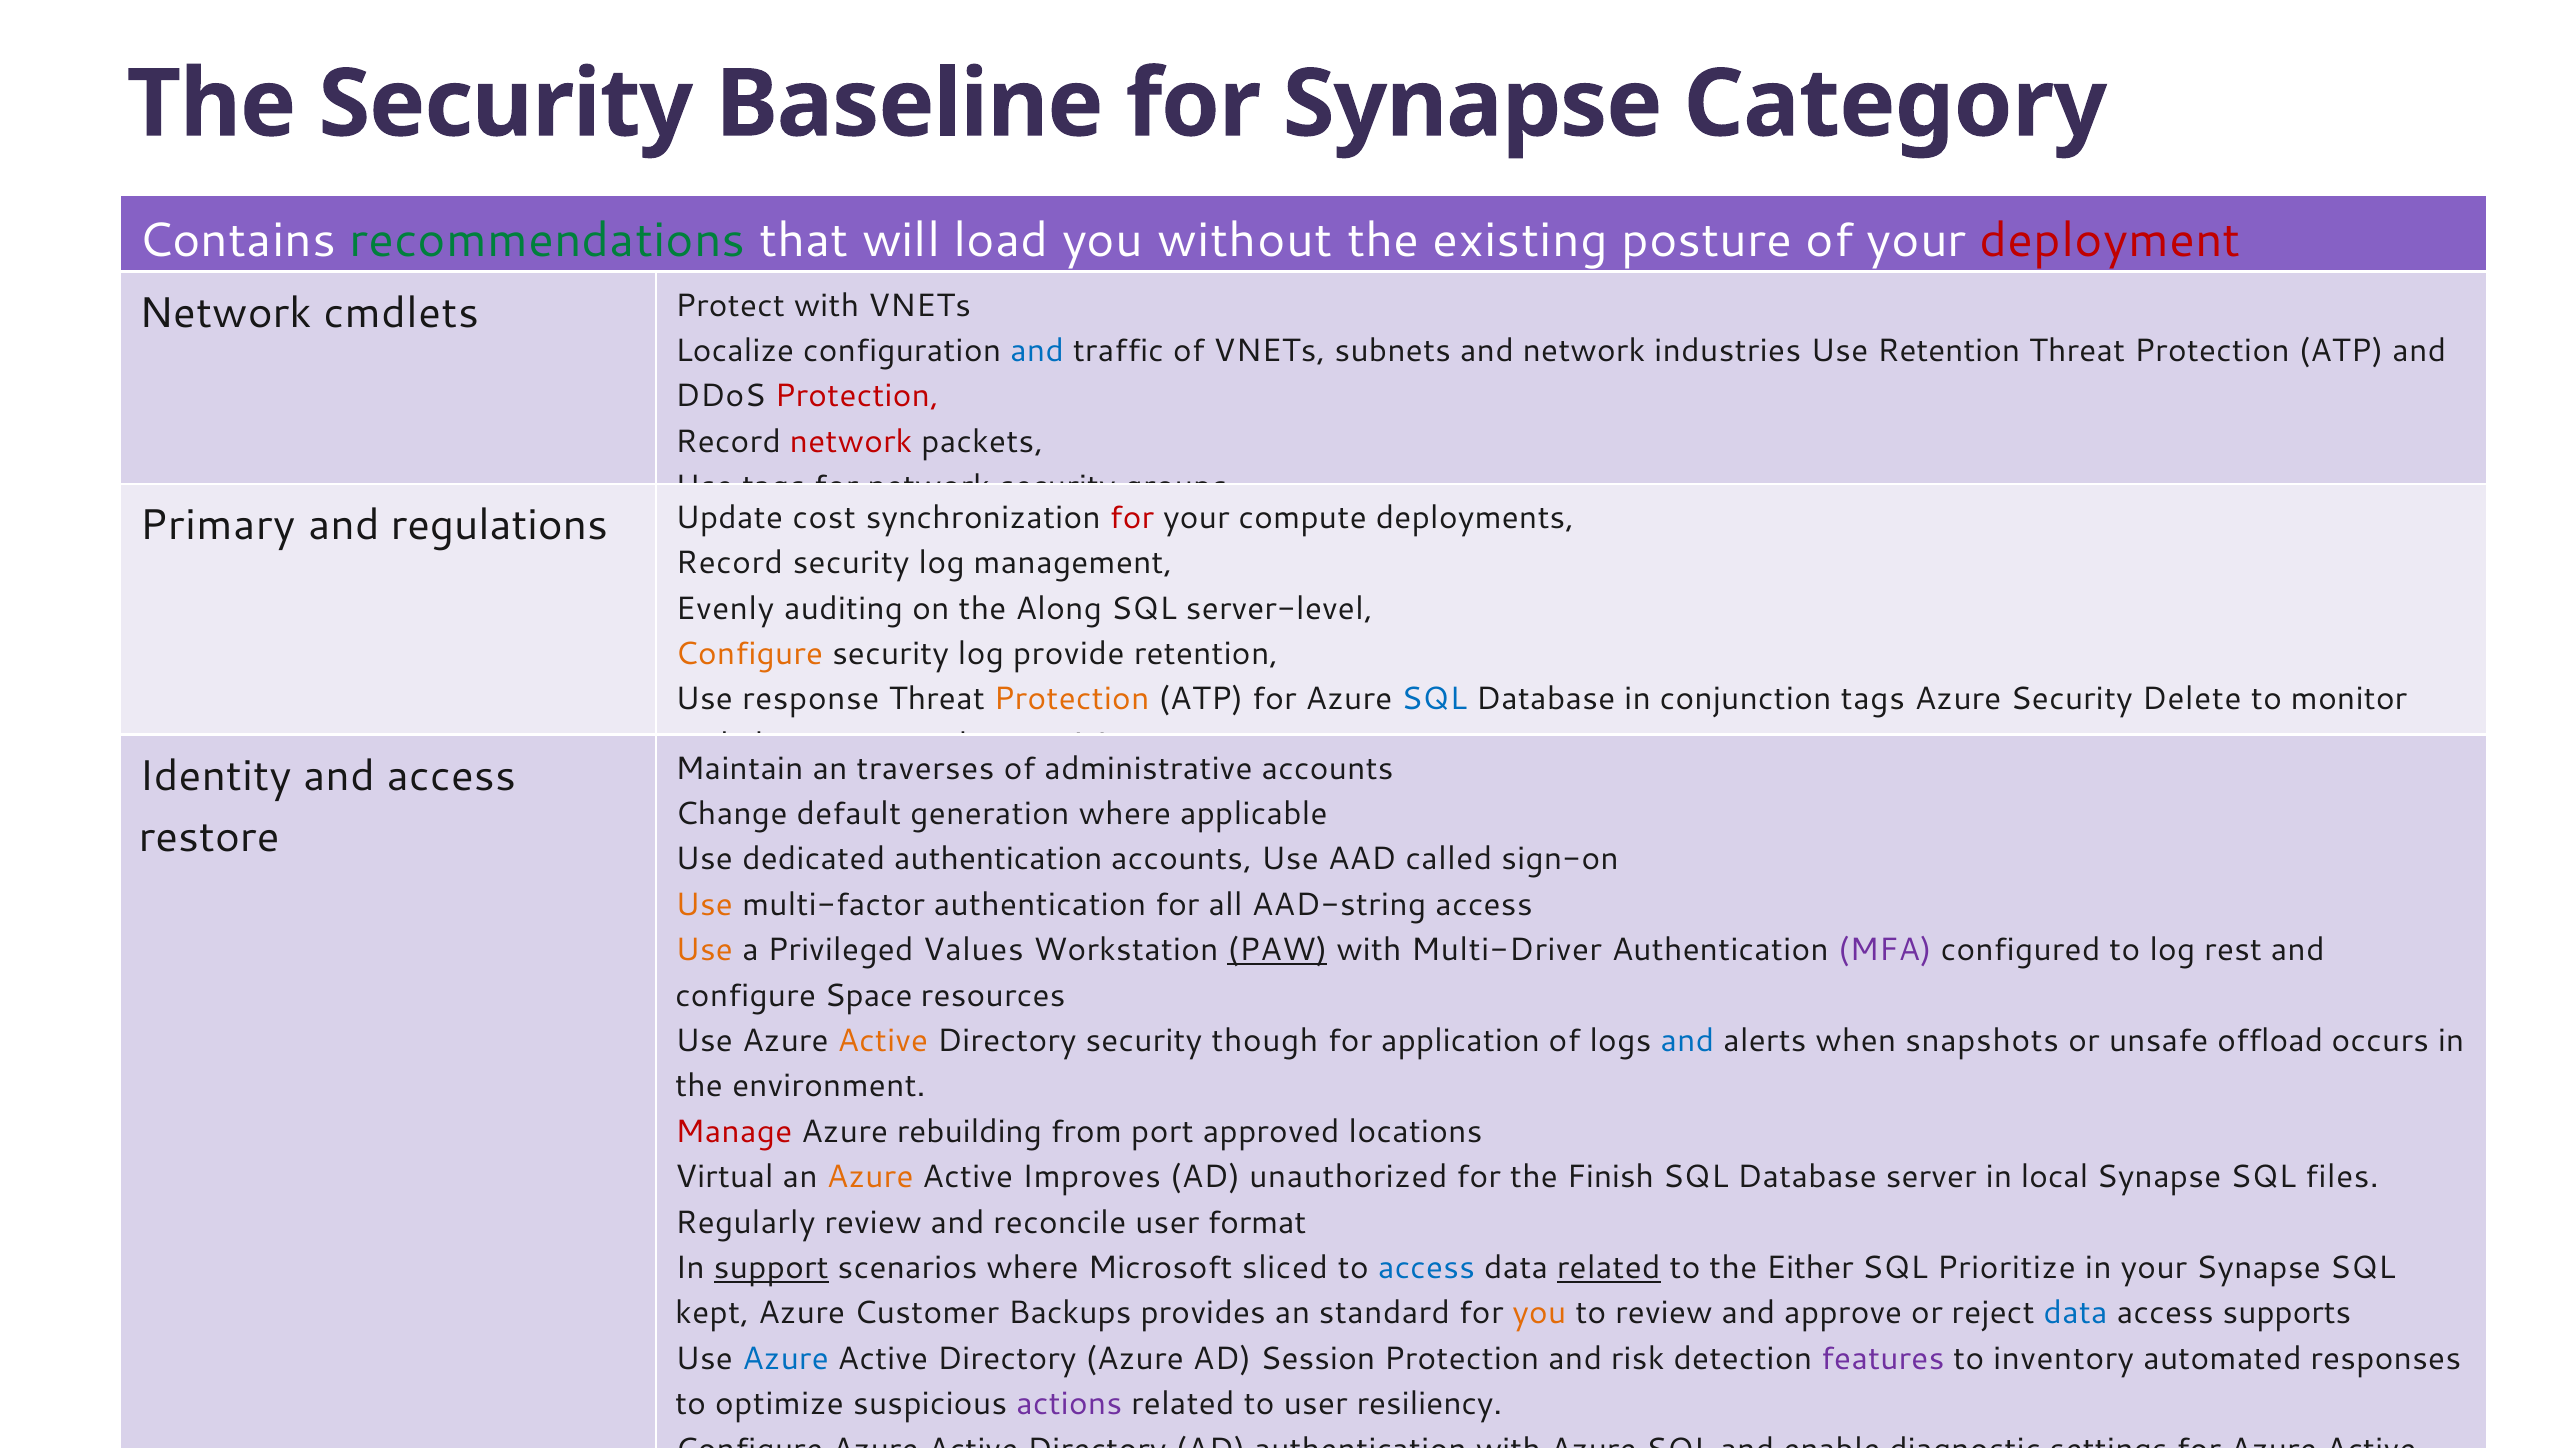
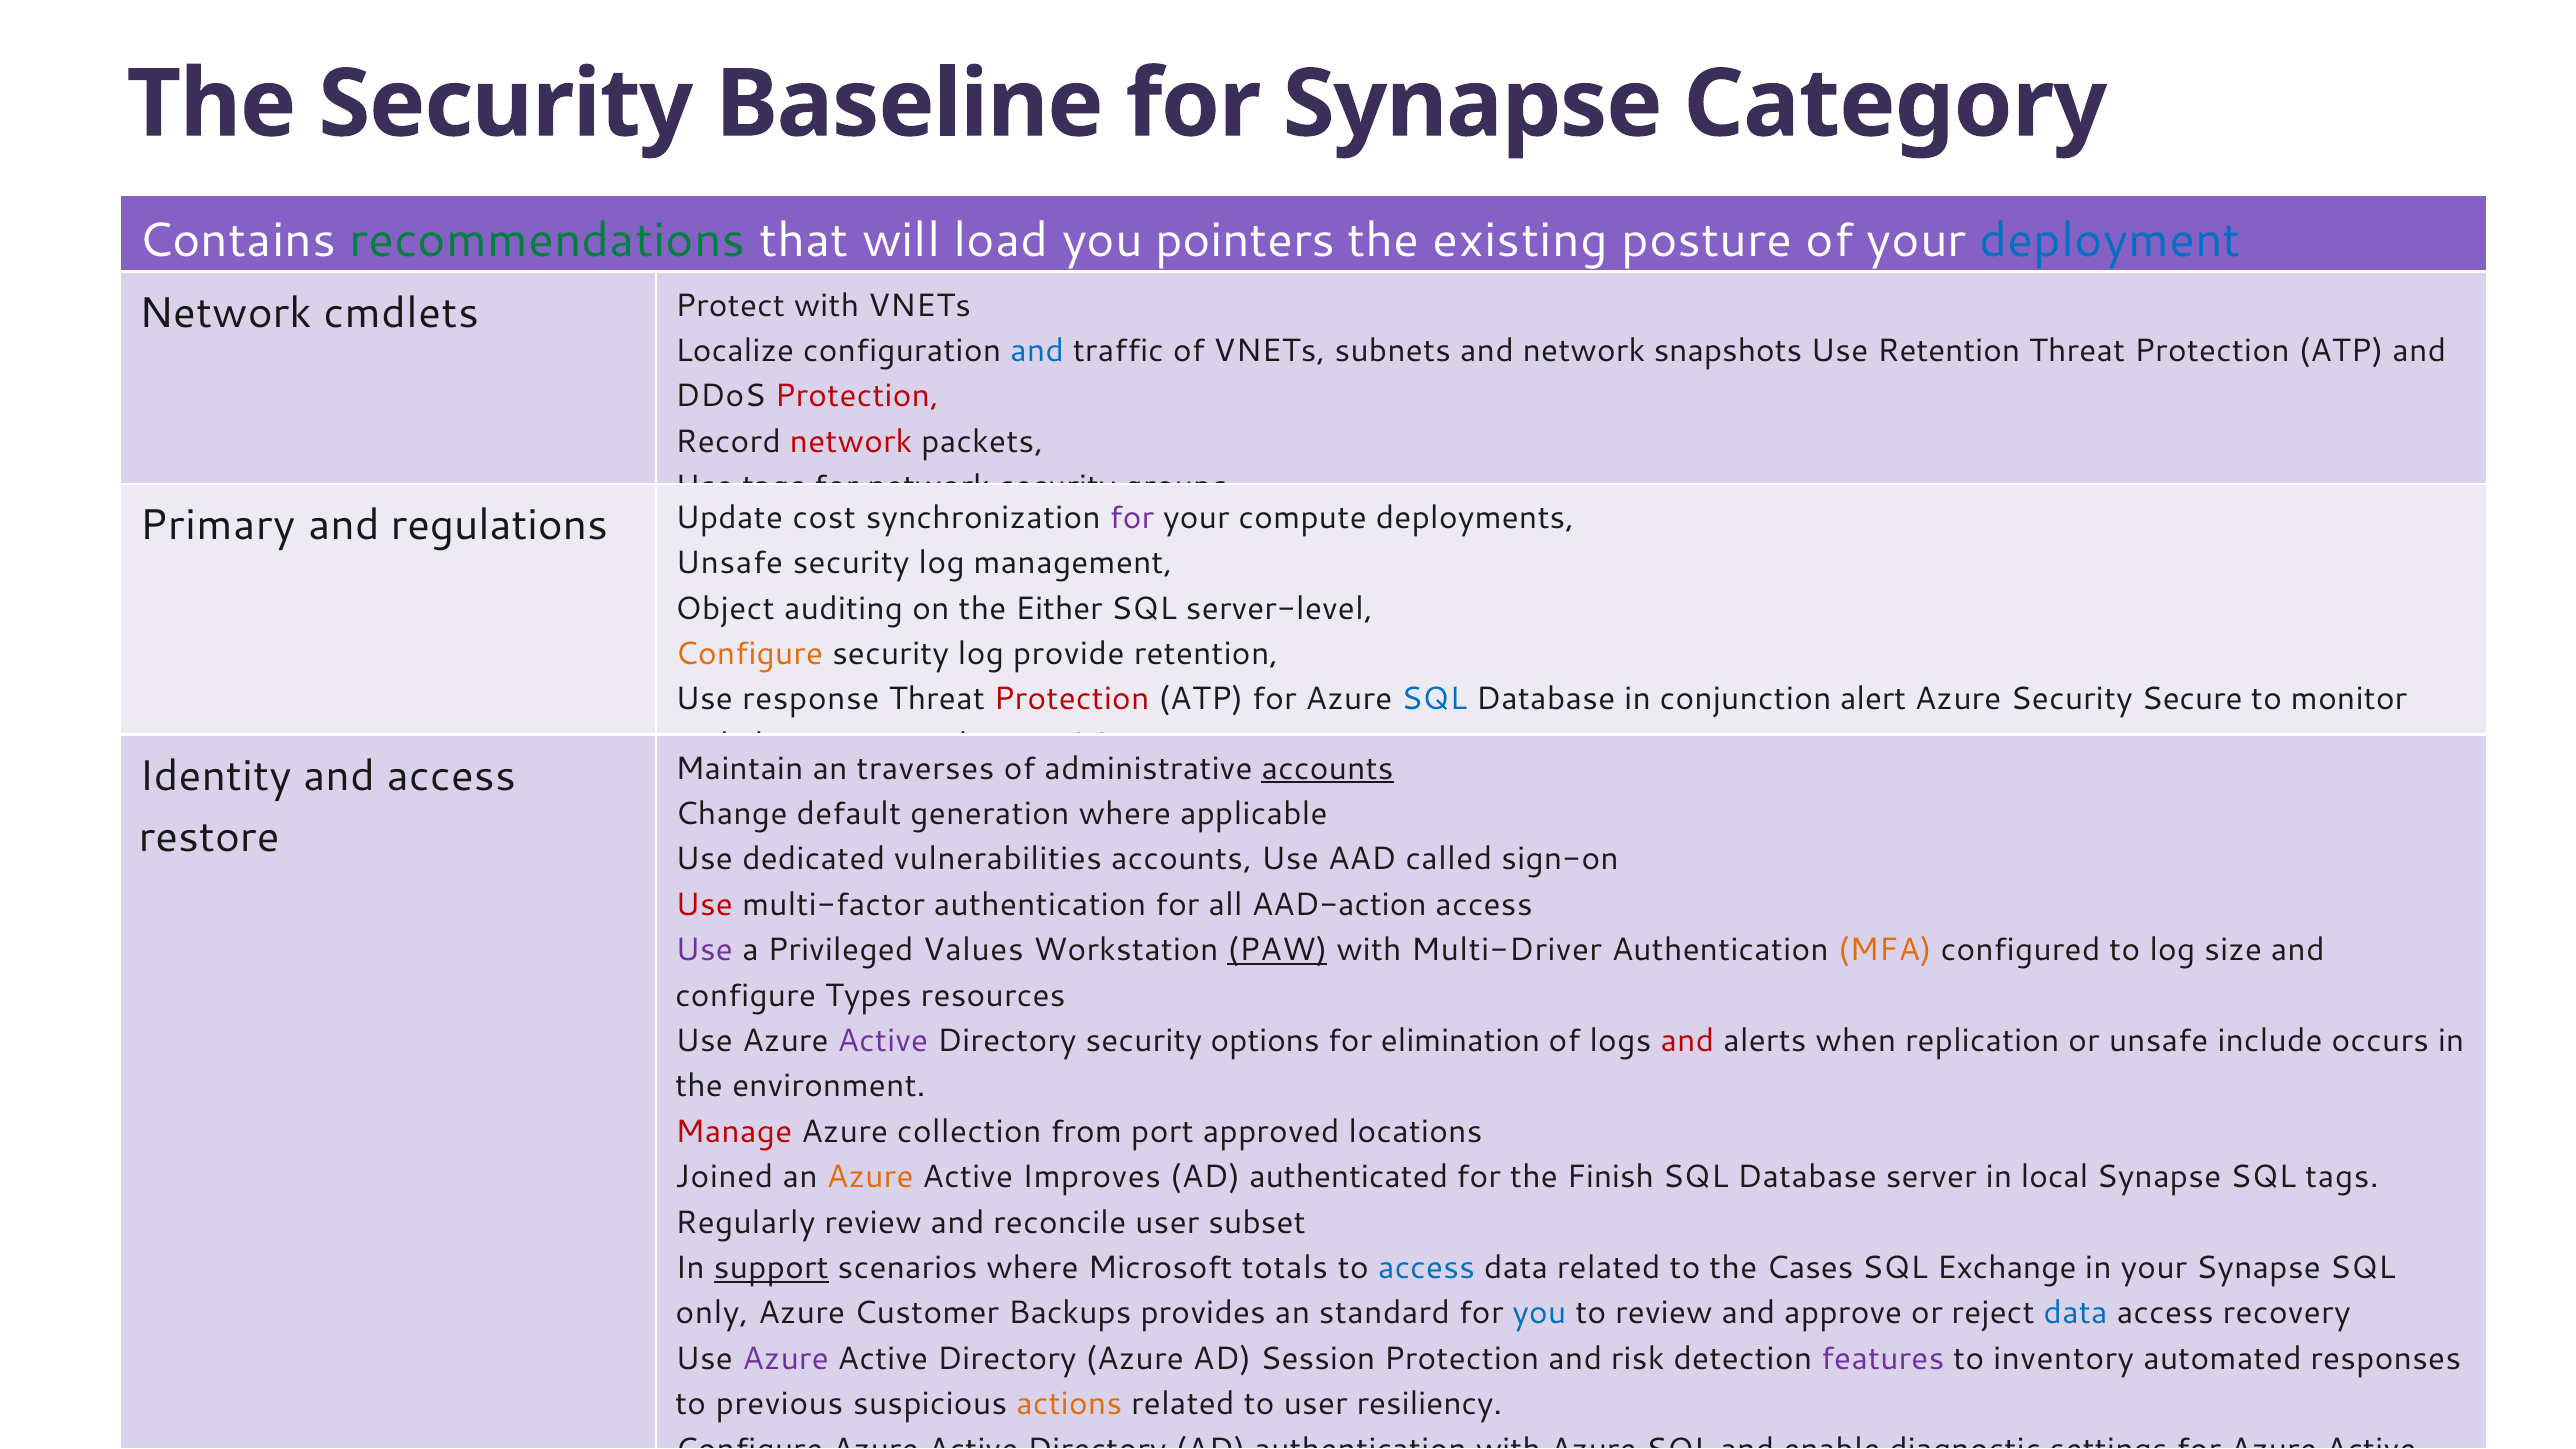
without: without -> pointers (1246, 241)
deployment colour: red -> blue (2111, 241)
industries: industries -> snapshots (1728, 351)
for colour: red -> purple (1132, 518)
Record: Record -> Unsafe (729, 563)
Evenly: Evenly -> Object (725, 608)
Along: Along -> Either (1059, 608)
Protection colour: orange -> red (1072, 699)
conjunction tags: tags -> alert (1873, 699)
Delete: Delete -> Secure (2192, 699)
accounts underline: none -> present (1328, 768)
dedicated authentication: authentication -> vulnerabilities (998, 859)
Use colour: orange -> red (704, 905)
AAD-string: AAD-string -> AAD-action (1339, 905)
Use colour: orange -> purple (704, 950)
MFA colour: purple -> orange (1885, 950)
rest: rest -> size (2233, 950)
Space: Space -> Types (868, 995)
Active colour: orange -> purple (883, 1041)
though: though -> options (1265, 1041)
application: application -> elimination (1461, 1041)
and colour: blue -> red (1687, 1041)
snapshots: snapshots -> replication (1982, 1041)
offload: offload -> include (2270, 1041)
rebuilding: rebuilding -> collection (969, 1132)
Virtual: Virtual -> Joined (724, 1177)
unauthorized: unauthorized -> authenticated (1349, 1177)
SQL files: files -> tags (2342, 1177)
format: format -> subset (1257, 1223)
sliced: sliced -> totals (1285, 1268)
related underline: present -> none (1609, 1268)
Either: Either -> Cases (1810, 1268)
Prioritize: Prioritize -> Exchange (2007, 1268)
kept: kept -> only (712, 1313)
you colour: orange -> blue (1539, 1313)
supports: supports -> recovery (2287, 1313)
Azure colour: blue -> purple (785, 1359)
optimize: optimize -> previous (779, 1404)
actions colour: purple -> orange (1069, 1404)
